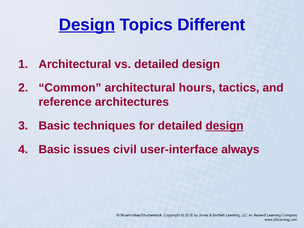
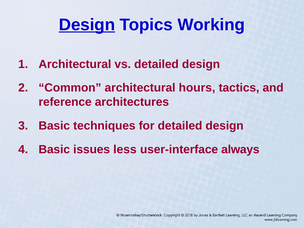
Different: Different -> Working (211, 25)
design underline: present -> none (225, 126)
civil: civil -> less (125, 149)
